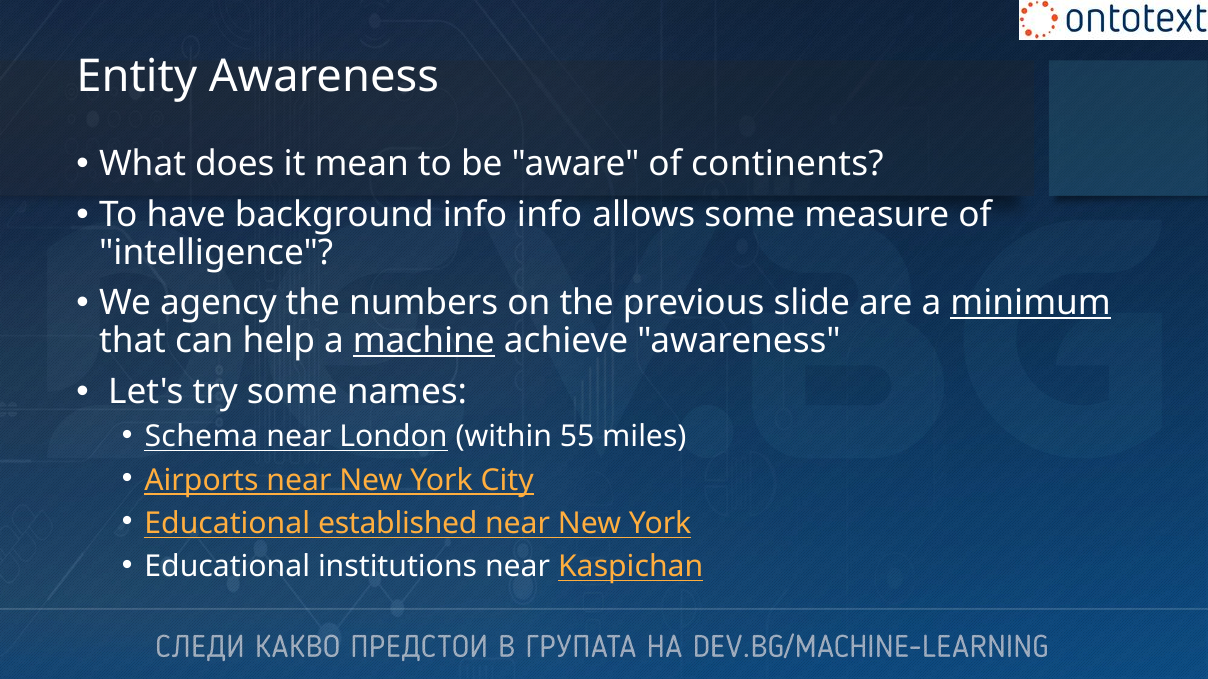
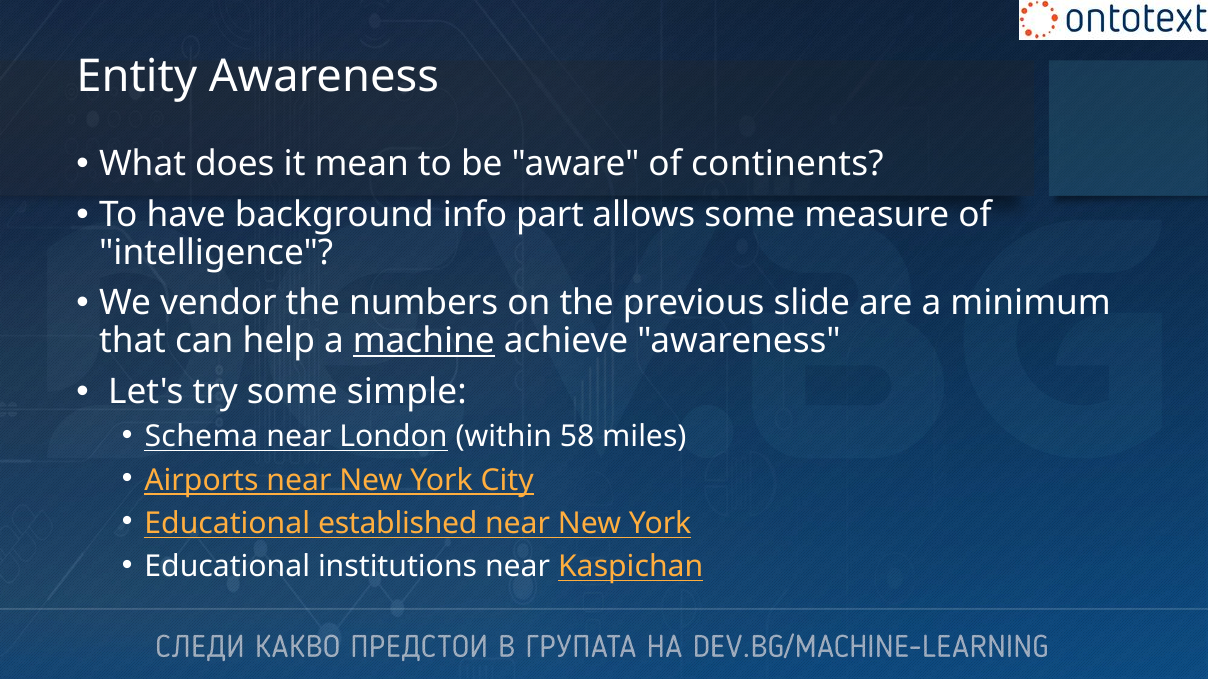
info info: info -> part (550, 215)
agency: agency -> vendor (218, 303)
minimum underline: present -> none (1031, 303)
names: names -> simple (407, 392)
55: 55 -> 58 (577, 437)
